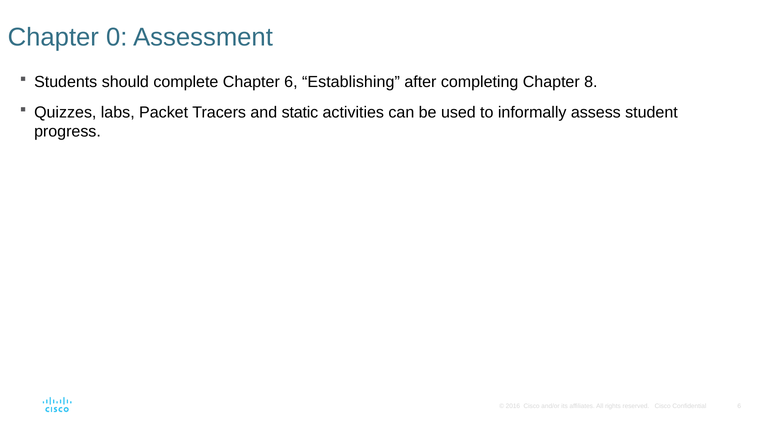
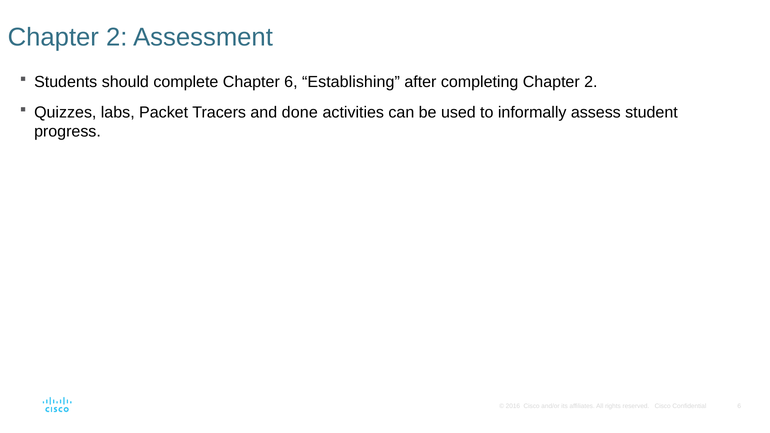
0: 0 -> 2 (117, 37)
completing Chapter 8: 8 -> 2 (591, 82)
static: static -> done (300, 112)
